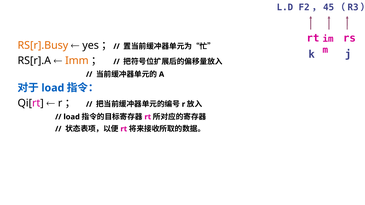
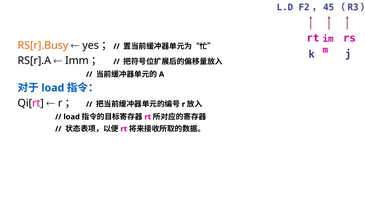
Imm colour: orange -> black (77, 61)
